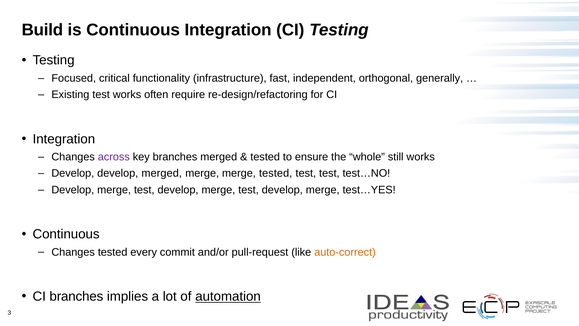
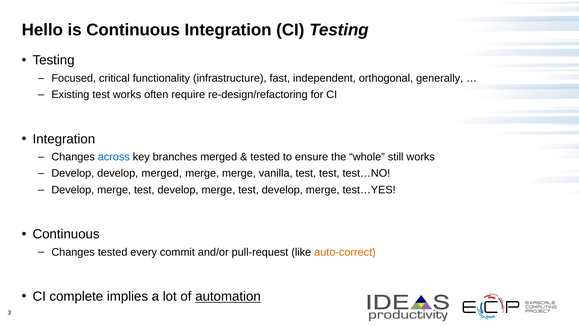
Build: Build -> Hello (42, 30)
across colour: purple -> blue (114, 157)
merge tested: tested -> vanilla (276, 173)
CI branches: branches -> complete (76, 296)
